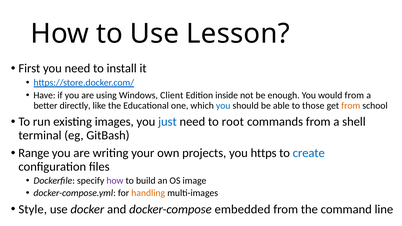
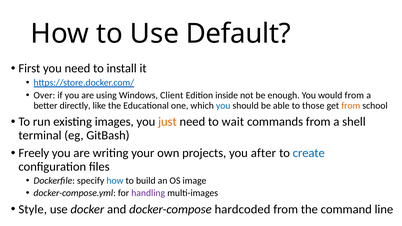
Lesson: Lesson -> Default (238, 34)
Have: Have -> Over (44, 95)
just colour: blue -> orange (167, 122)
root: root -> wait (233, 122)
Range: Range -> Freely (34, 153)
https: https -> after (263, 153)
how colour: purple -> blue (115, 181)
handling colour: orange -> purple (148, 193)
embedded: embedded -> hardcoded (243, 209)
